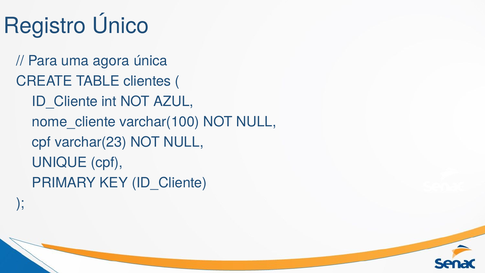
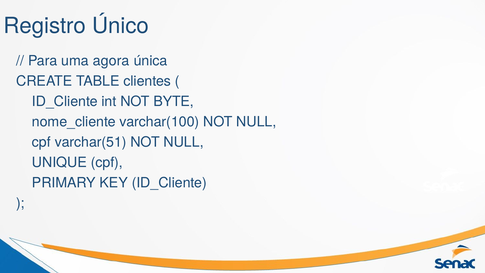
AZUL: AZUL -> BYTE (174, 101)
varchar(23: varchar(23 -> varchar(51 (91, 142)
